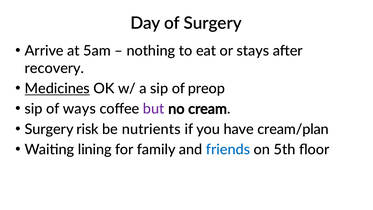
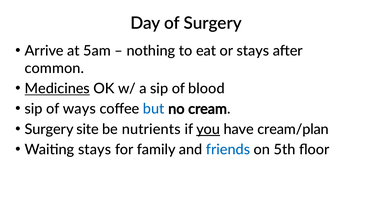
recovery: recovery -> common (54, 68)
preop: preop -> blood (206, 89)
but colour: purple -> blue (154, 109)
risk: risk -> site (88, 129)
you underline: none -> present (208, 129)
Waiting lining: lining -> stays (95, 149)
